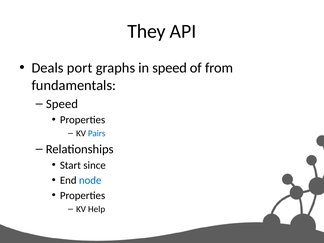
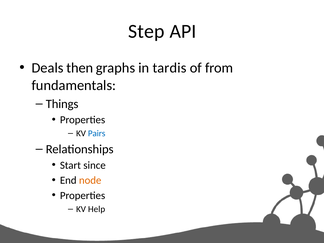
They: They -> Step (146, 31)
port: port -> then (80, 68)
in speed: speed -> tardis (169, 68)
Speed: Speed -> Things (62, 104)
node colour: blue -> orange (90, 180)
